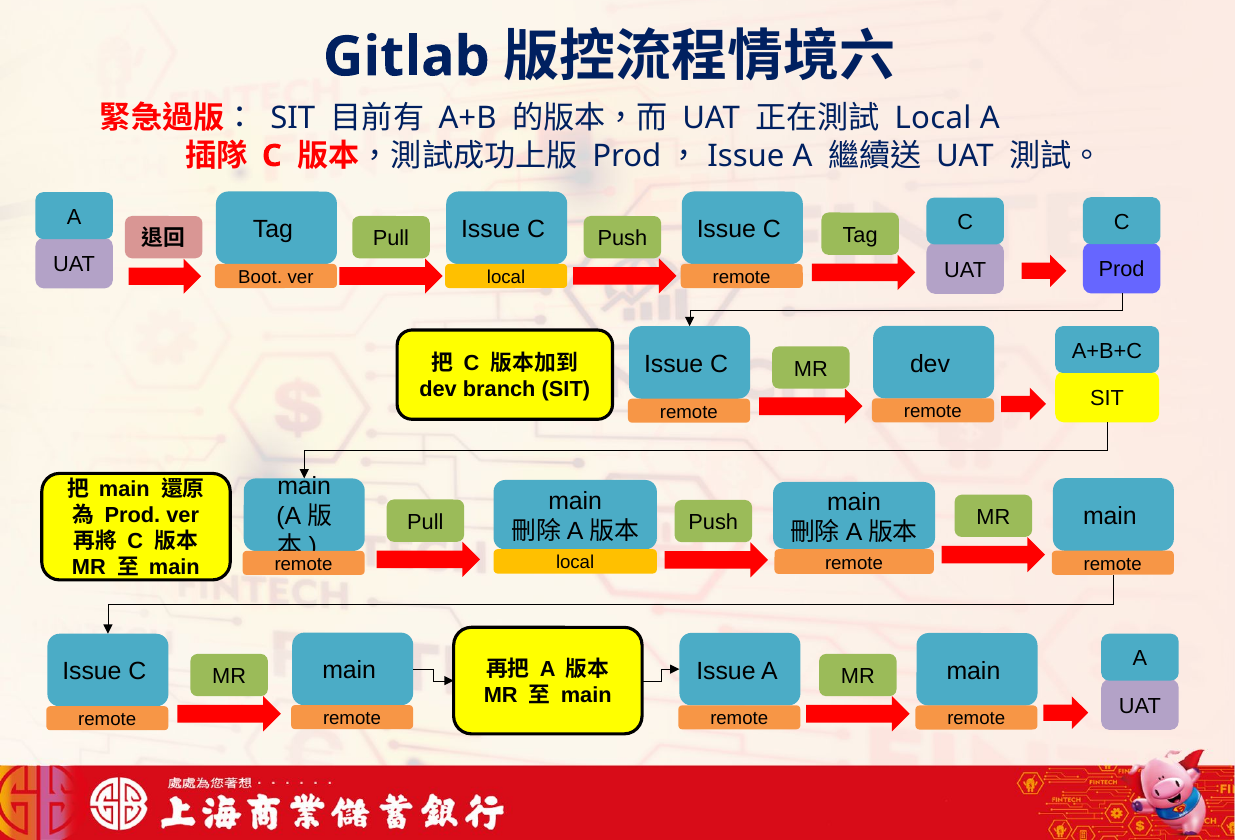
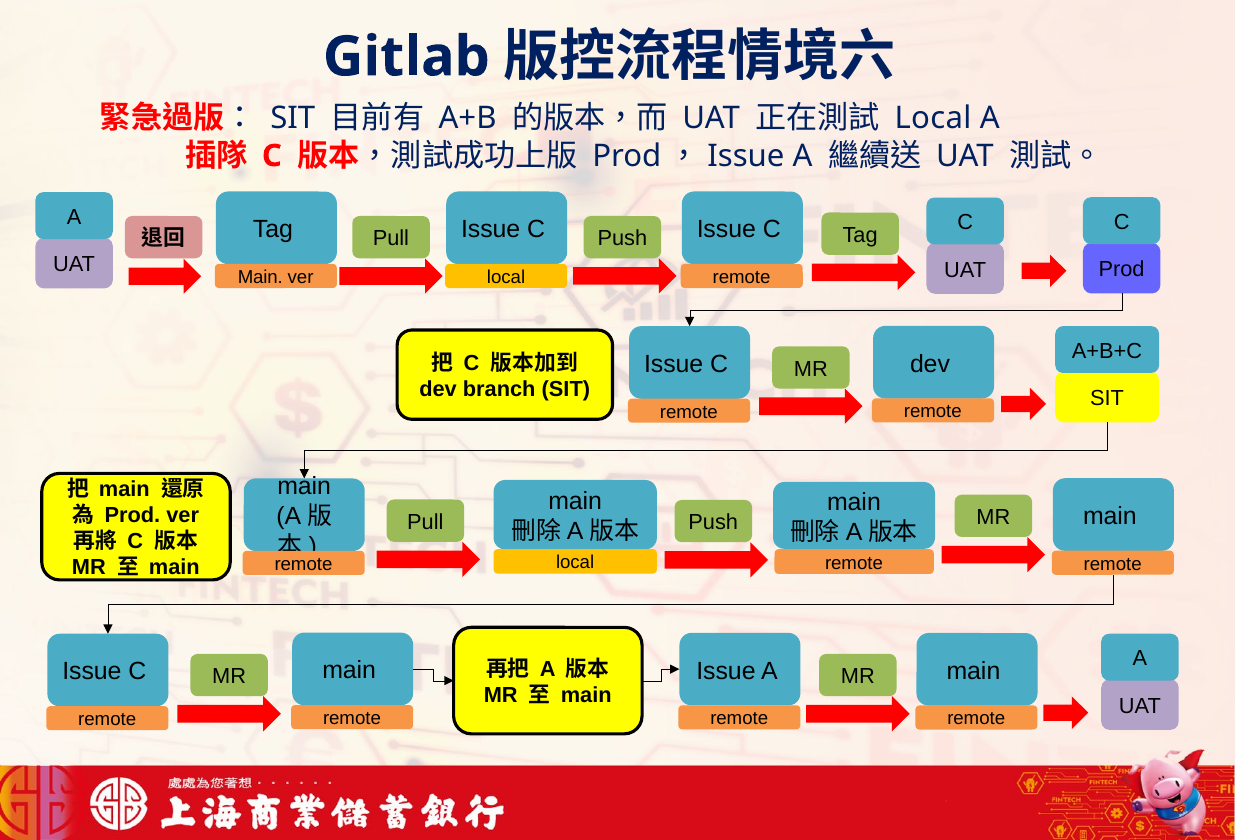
Boot: Boot -> Main (260, 277)
